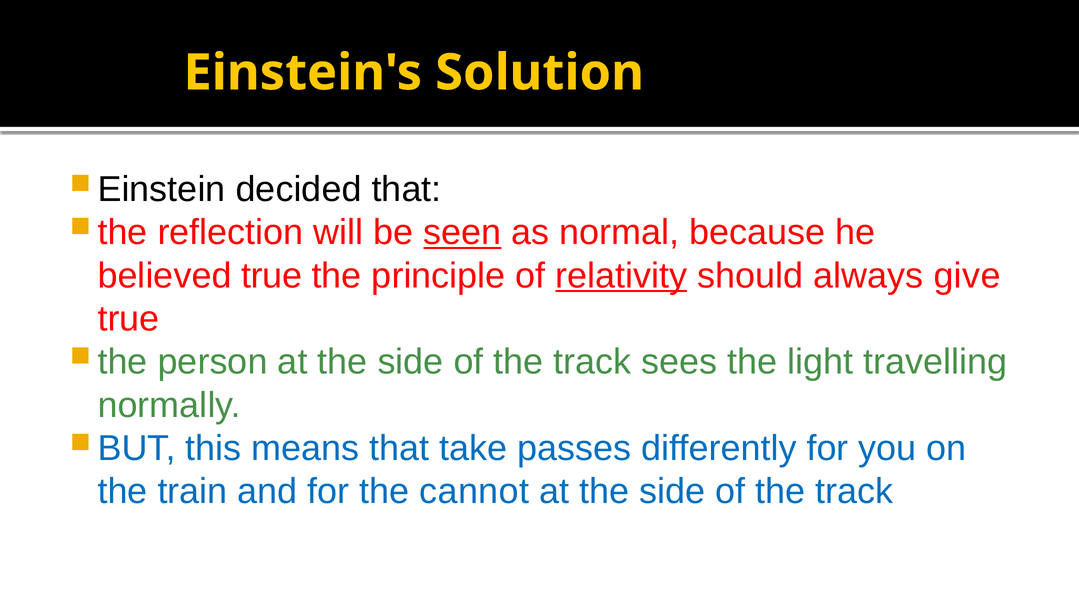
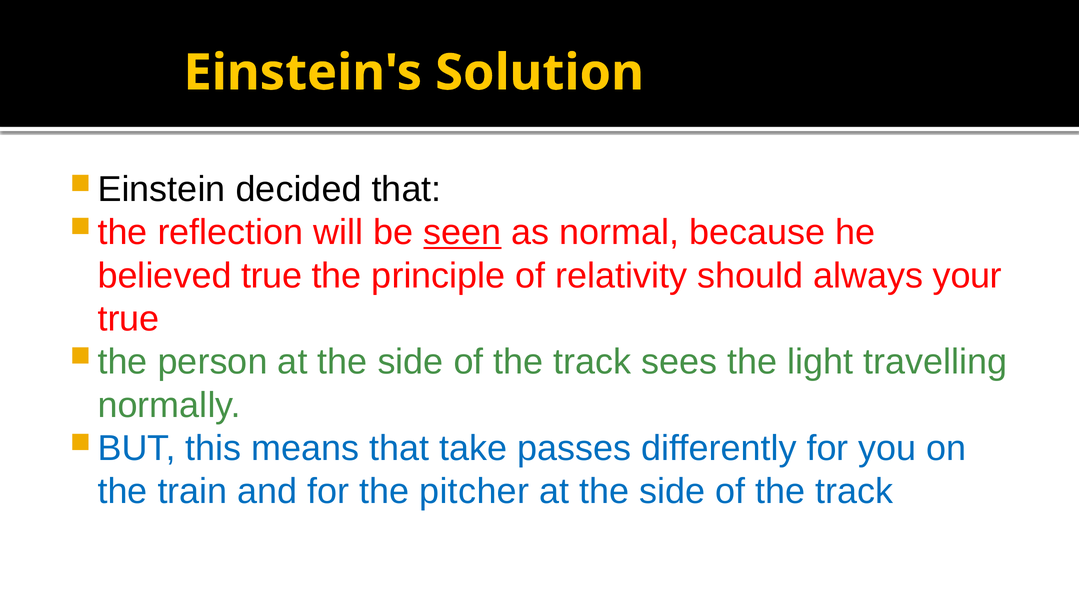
relativity underline: present -> none (621, 276)
give: give -> your (967, 276)
cannot: cannot -> pitcher (474, 491)
